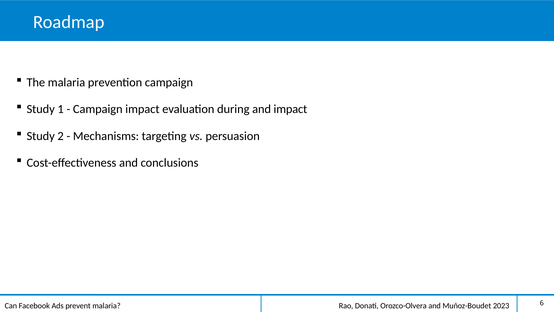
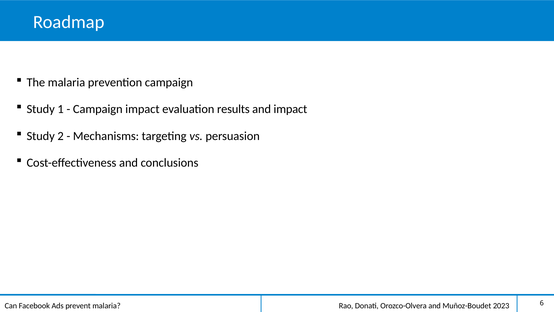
during: during -> results (233, 109)
